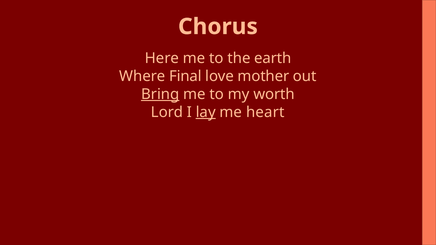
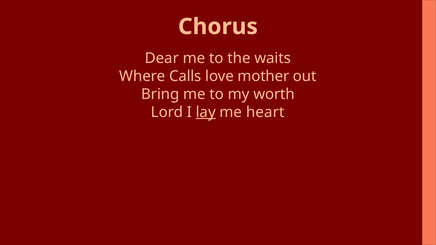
Here: Here -> Dear (162, 58)
earth: earth -> waits (273, 58)
Final: Final -> Calls (185, 76)
Bring underline: present -> none (160, 94)
